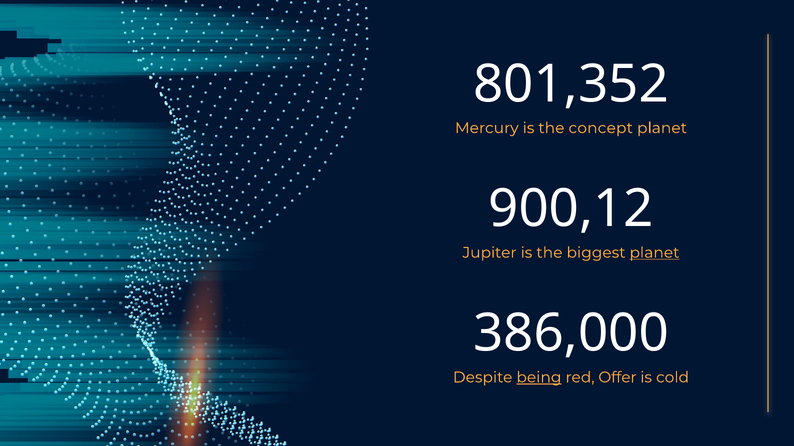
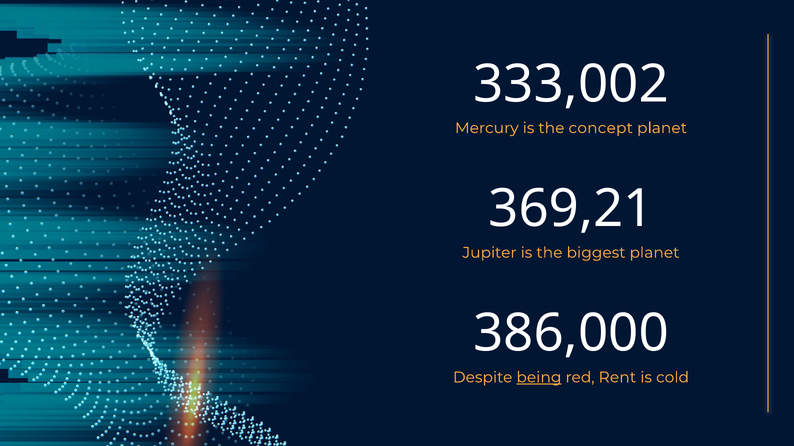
801,352: 801,352 -> 333,002 (571, 84)
900,12: 900,12 -> 369,21 (571, 209)
planet underline: present -> none (654, 253)
Offer: Offer -> Rent (617, 378)
